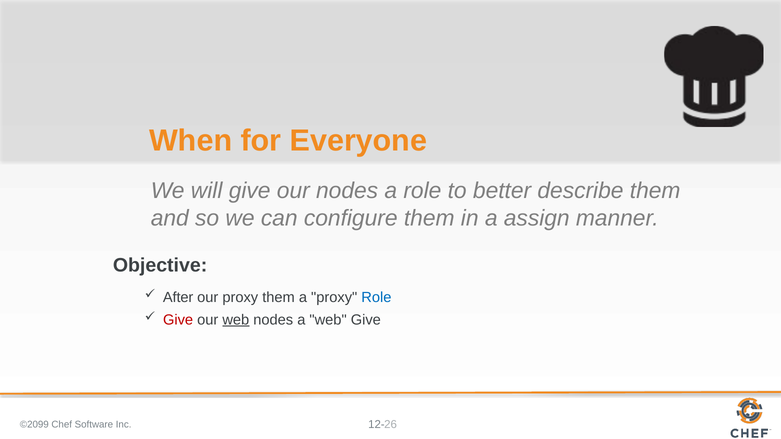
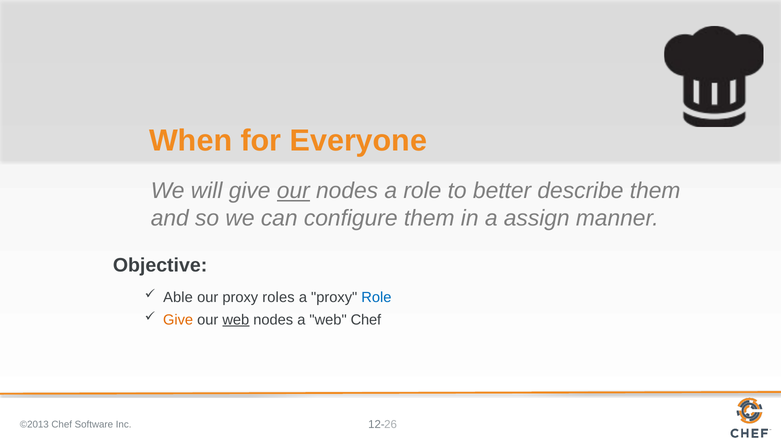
our underline: none -> present (293, 191)
After: After -> Able (178, 298)
proxy them: them -> roles (278, 298)
Give colour: red -> orange (178, 320)
web Give: Give -> Chef (366, 320)
©2099: ©2099 -> ©2013 (34, 425)
